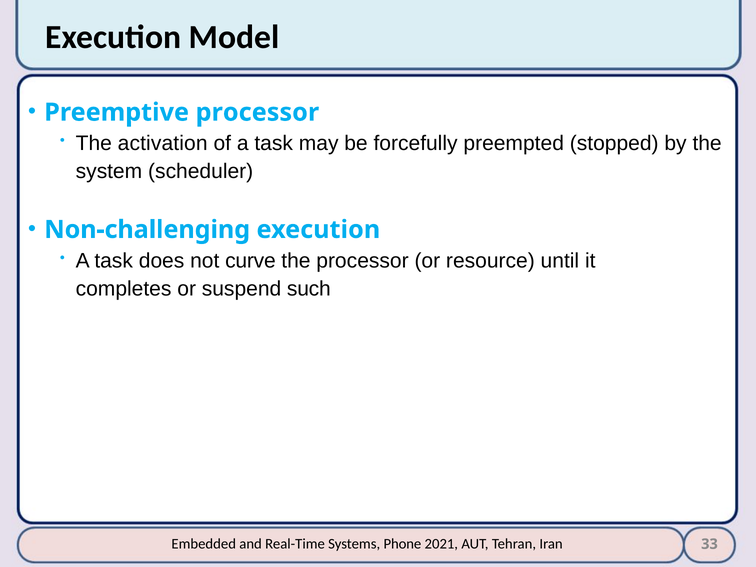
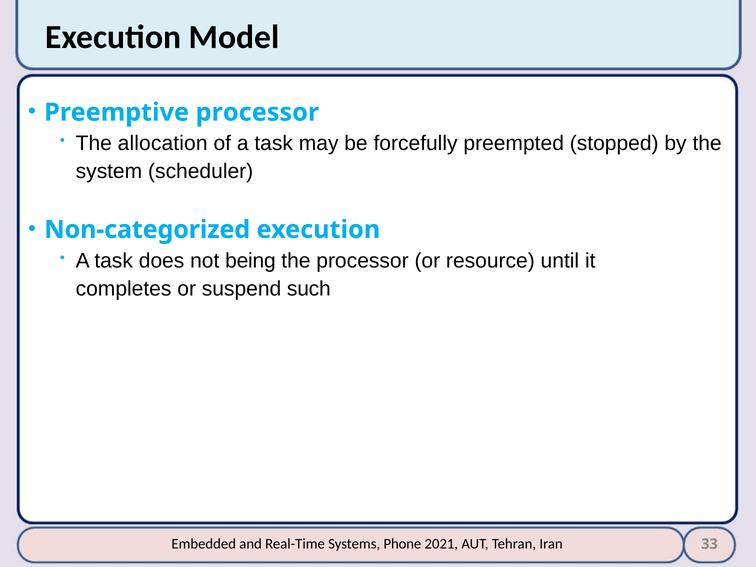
activation: activation -> allocation (163, 143)
Non-challenging: Non-challenging -> Non-categorized (147, 230)
curve: curve -> being (250, 261)
